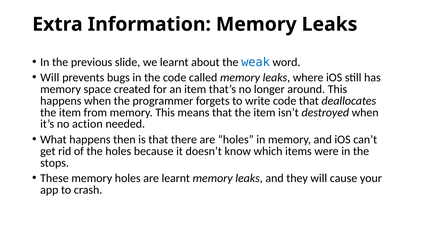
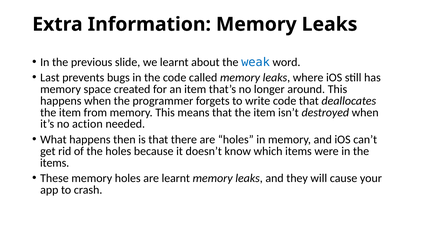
Will: Will -> Last (50, 78)
stops: stops -> items (55, 163)
